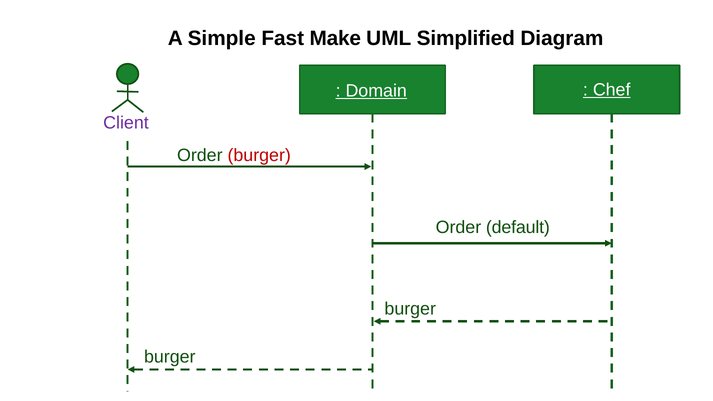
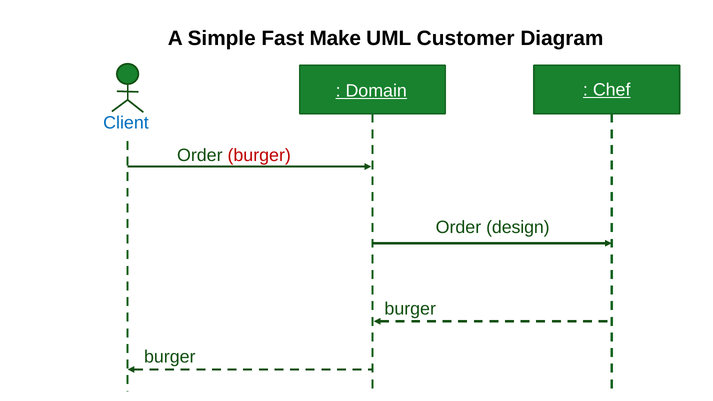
Simplified: Simplified -> Customer (466, 38)
Client colour: purple -> blue (126, 123)
default: default -> design (518, 228)
